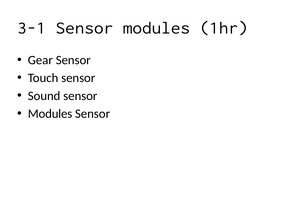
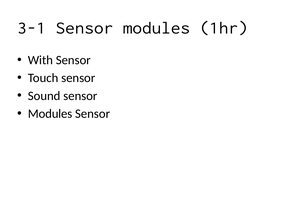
Gear: Gear -> With (40, 60)
